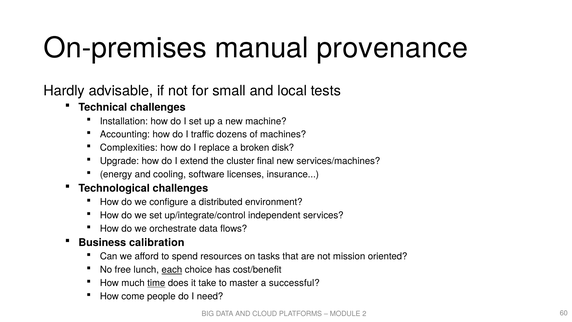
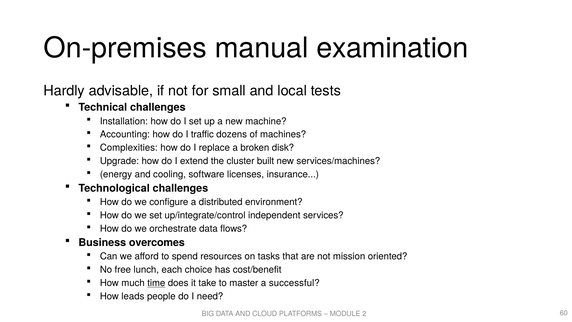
provenance: provenance -> examination (392, 48)
final: final -> built (266, 161)
calibration: calibration -> overcomes (157, 242)
each underline: present -> none (172, 270)
come: come -> leads (133, 296)
